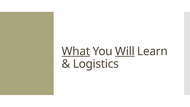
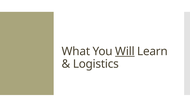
What underline: present -> none (76, 51)
